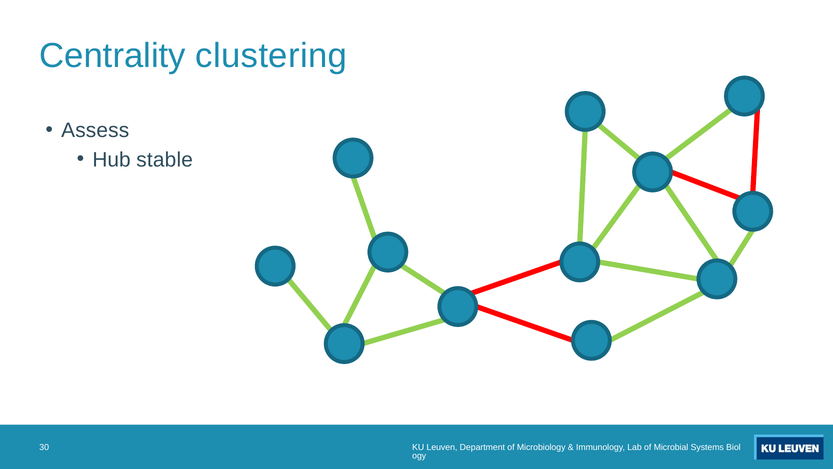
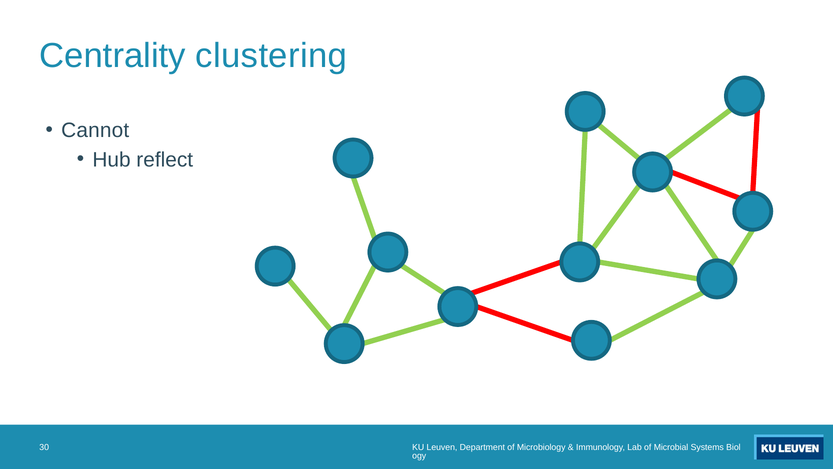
Assess: Assess -> Cannot (95, 130)
stable: stable -> reflect (165, 160)
